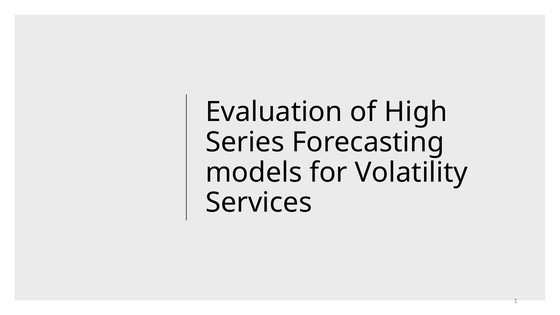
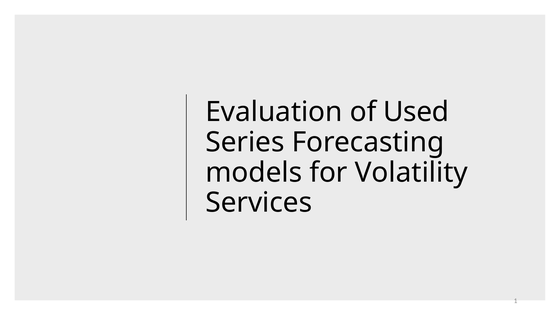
High: High -> Used (416, 112)
